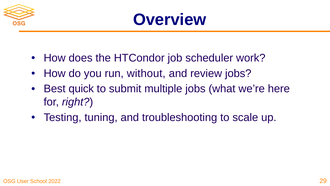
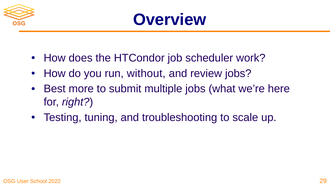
quick: quick -> more (81, 89)
